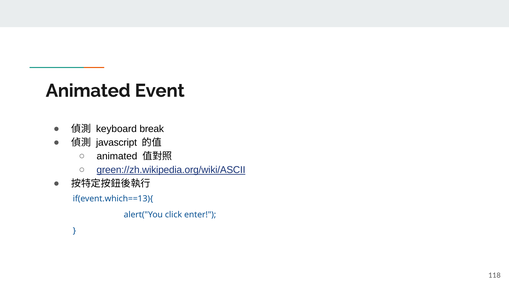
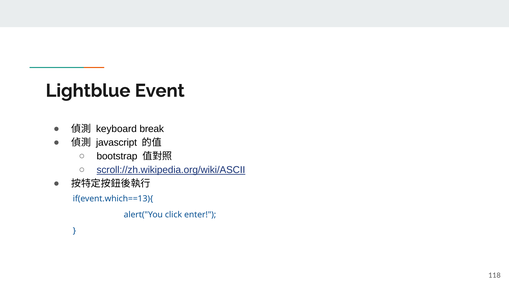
Animated: Animated -> Lightblue (88, 91)
animated: animated -> bootstrap (117, 157)
green://zh.wikipedia.org/wiki/ASCII: green://zh.wikipedia.org/wiki/ASCII -> scroll://zh.wikipedia.org/wiki/ASCII (171, 170)
